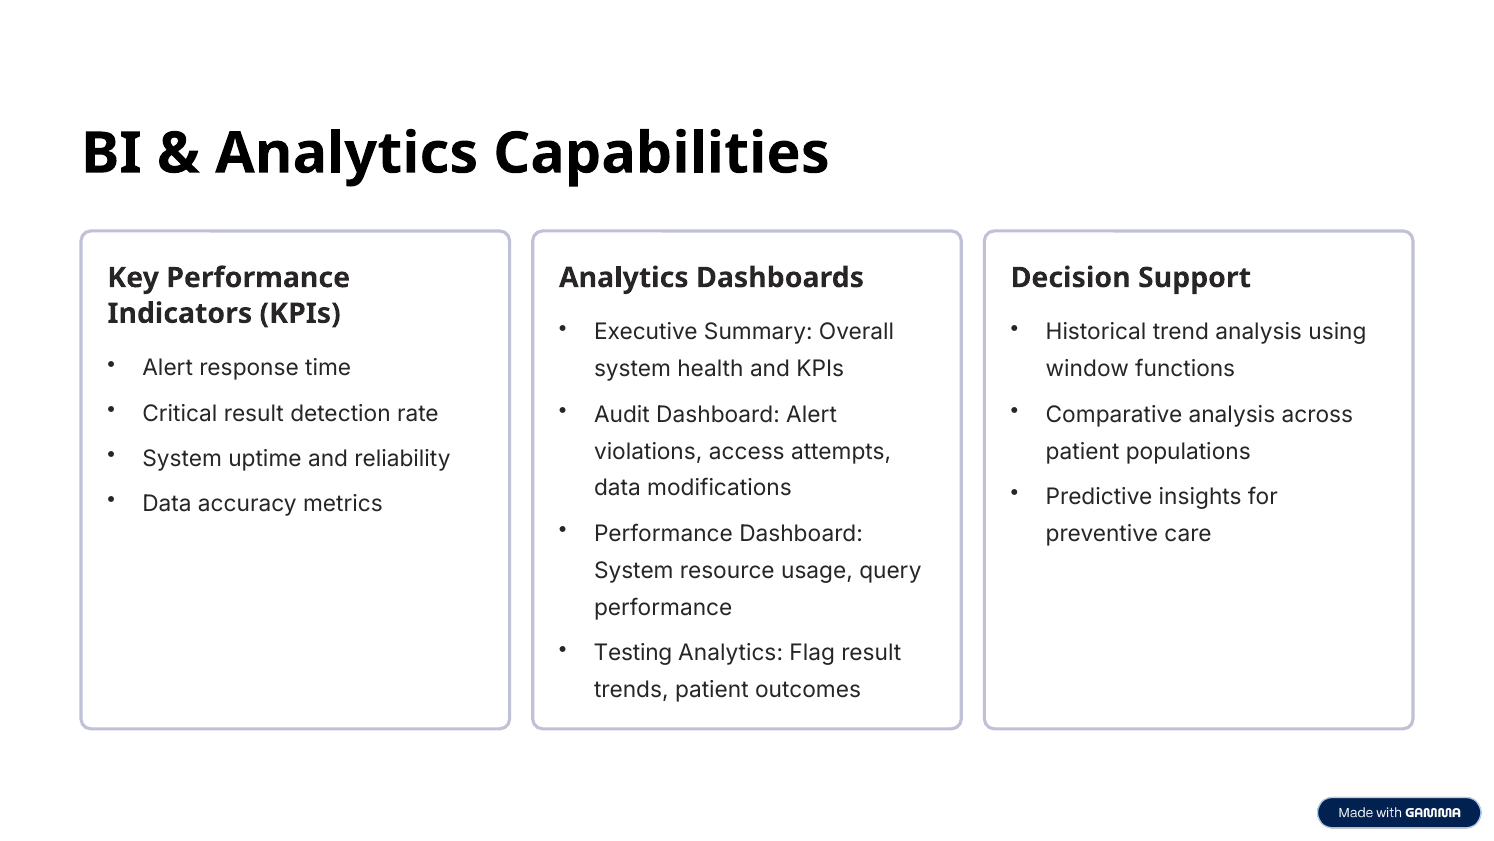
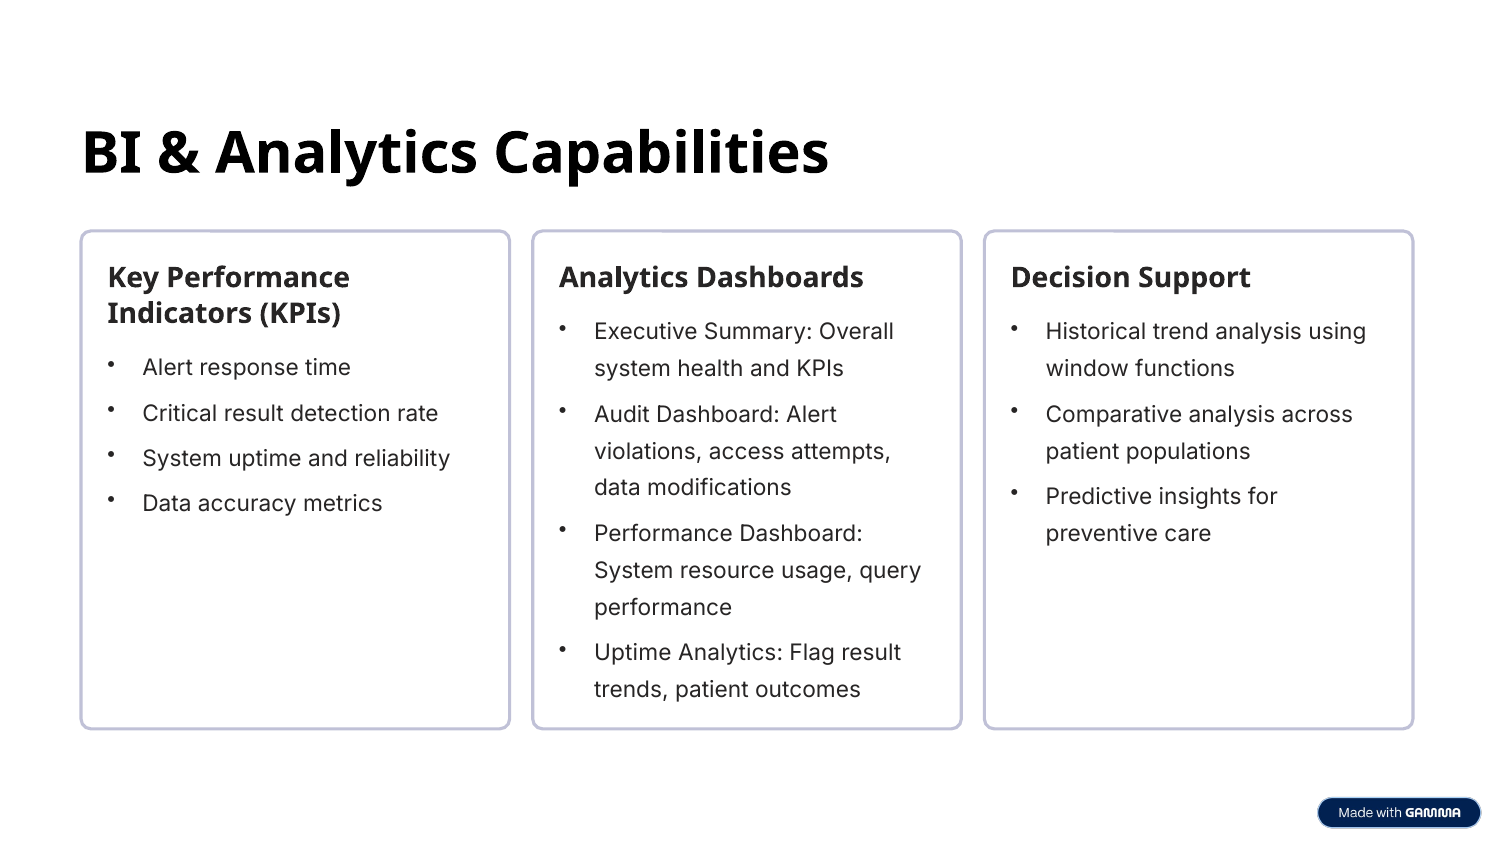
Testing: Testing -> Uptime (633, 653)
